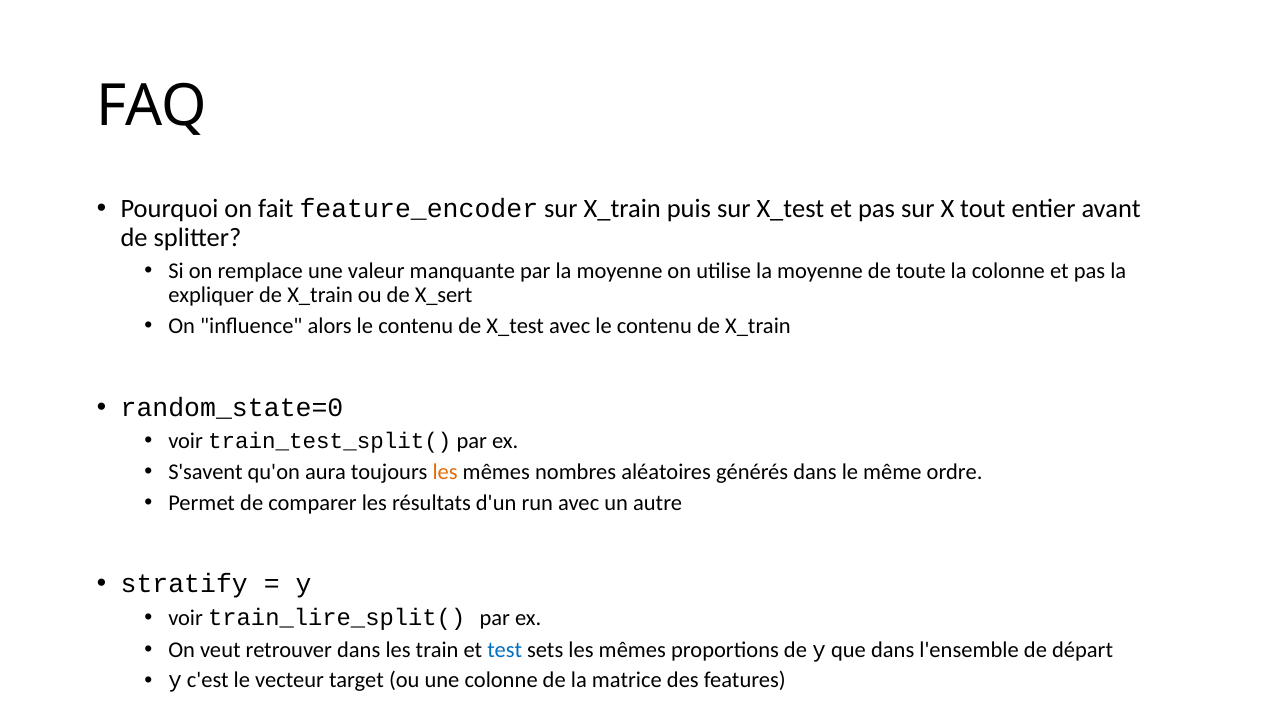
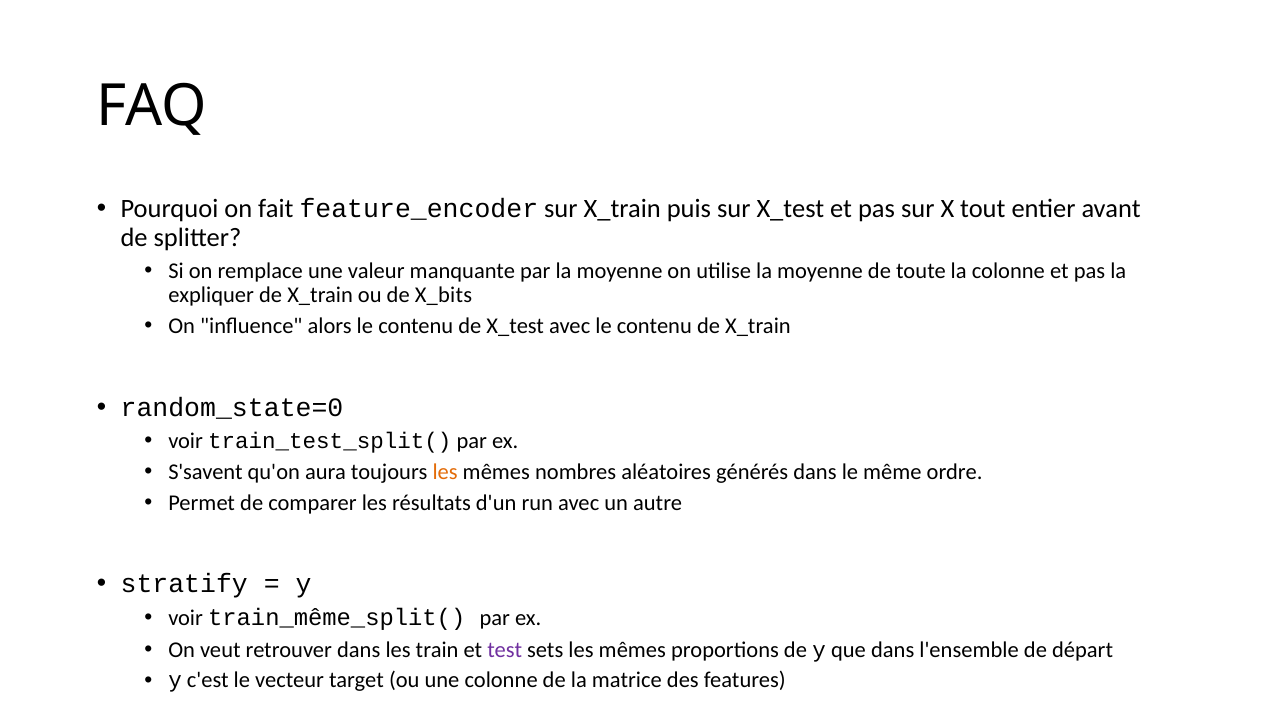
X_sert: X_sert -> X_bits (443, 295)
train_lire_split(: train_lire_split( -> train_même_split( (337, 617)
test colour: blue -> purple (505, 649)
